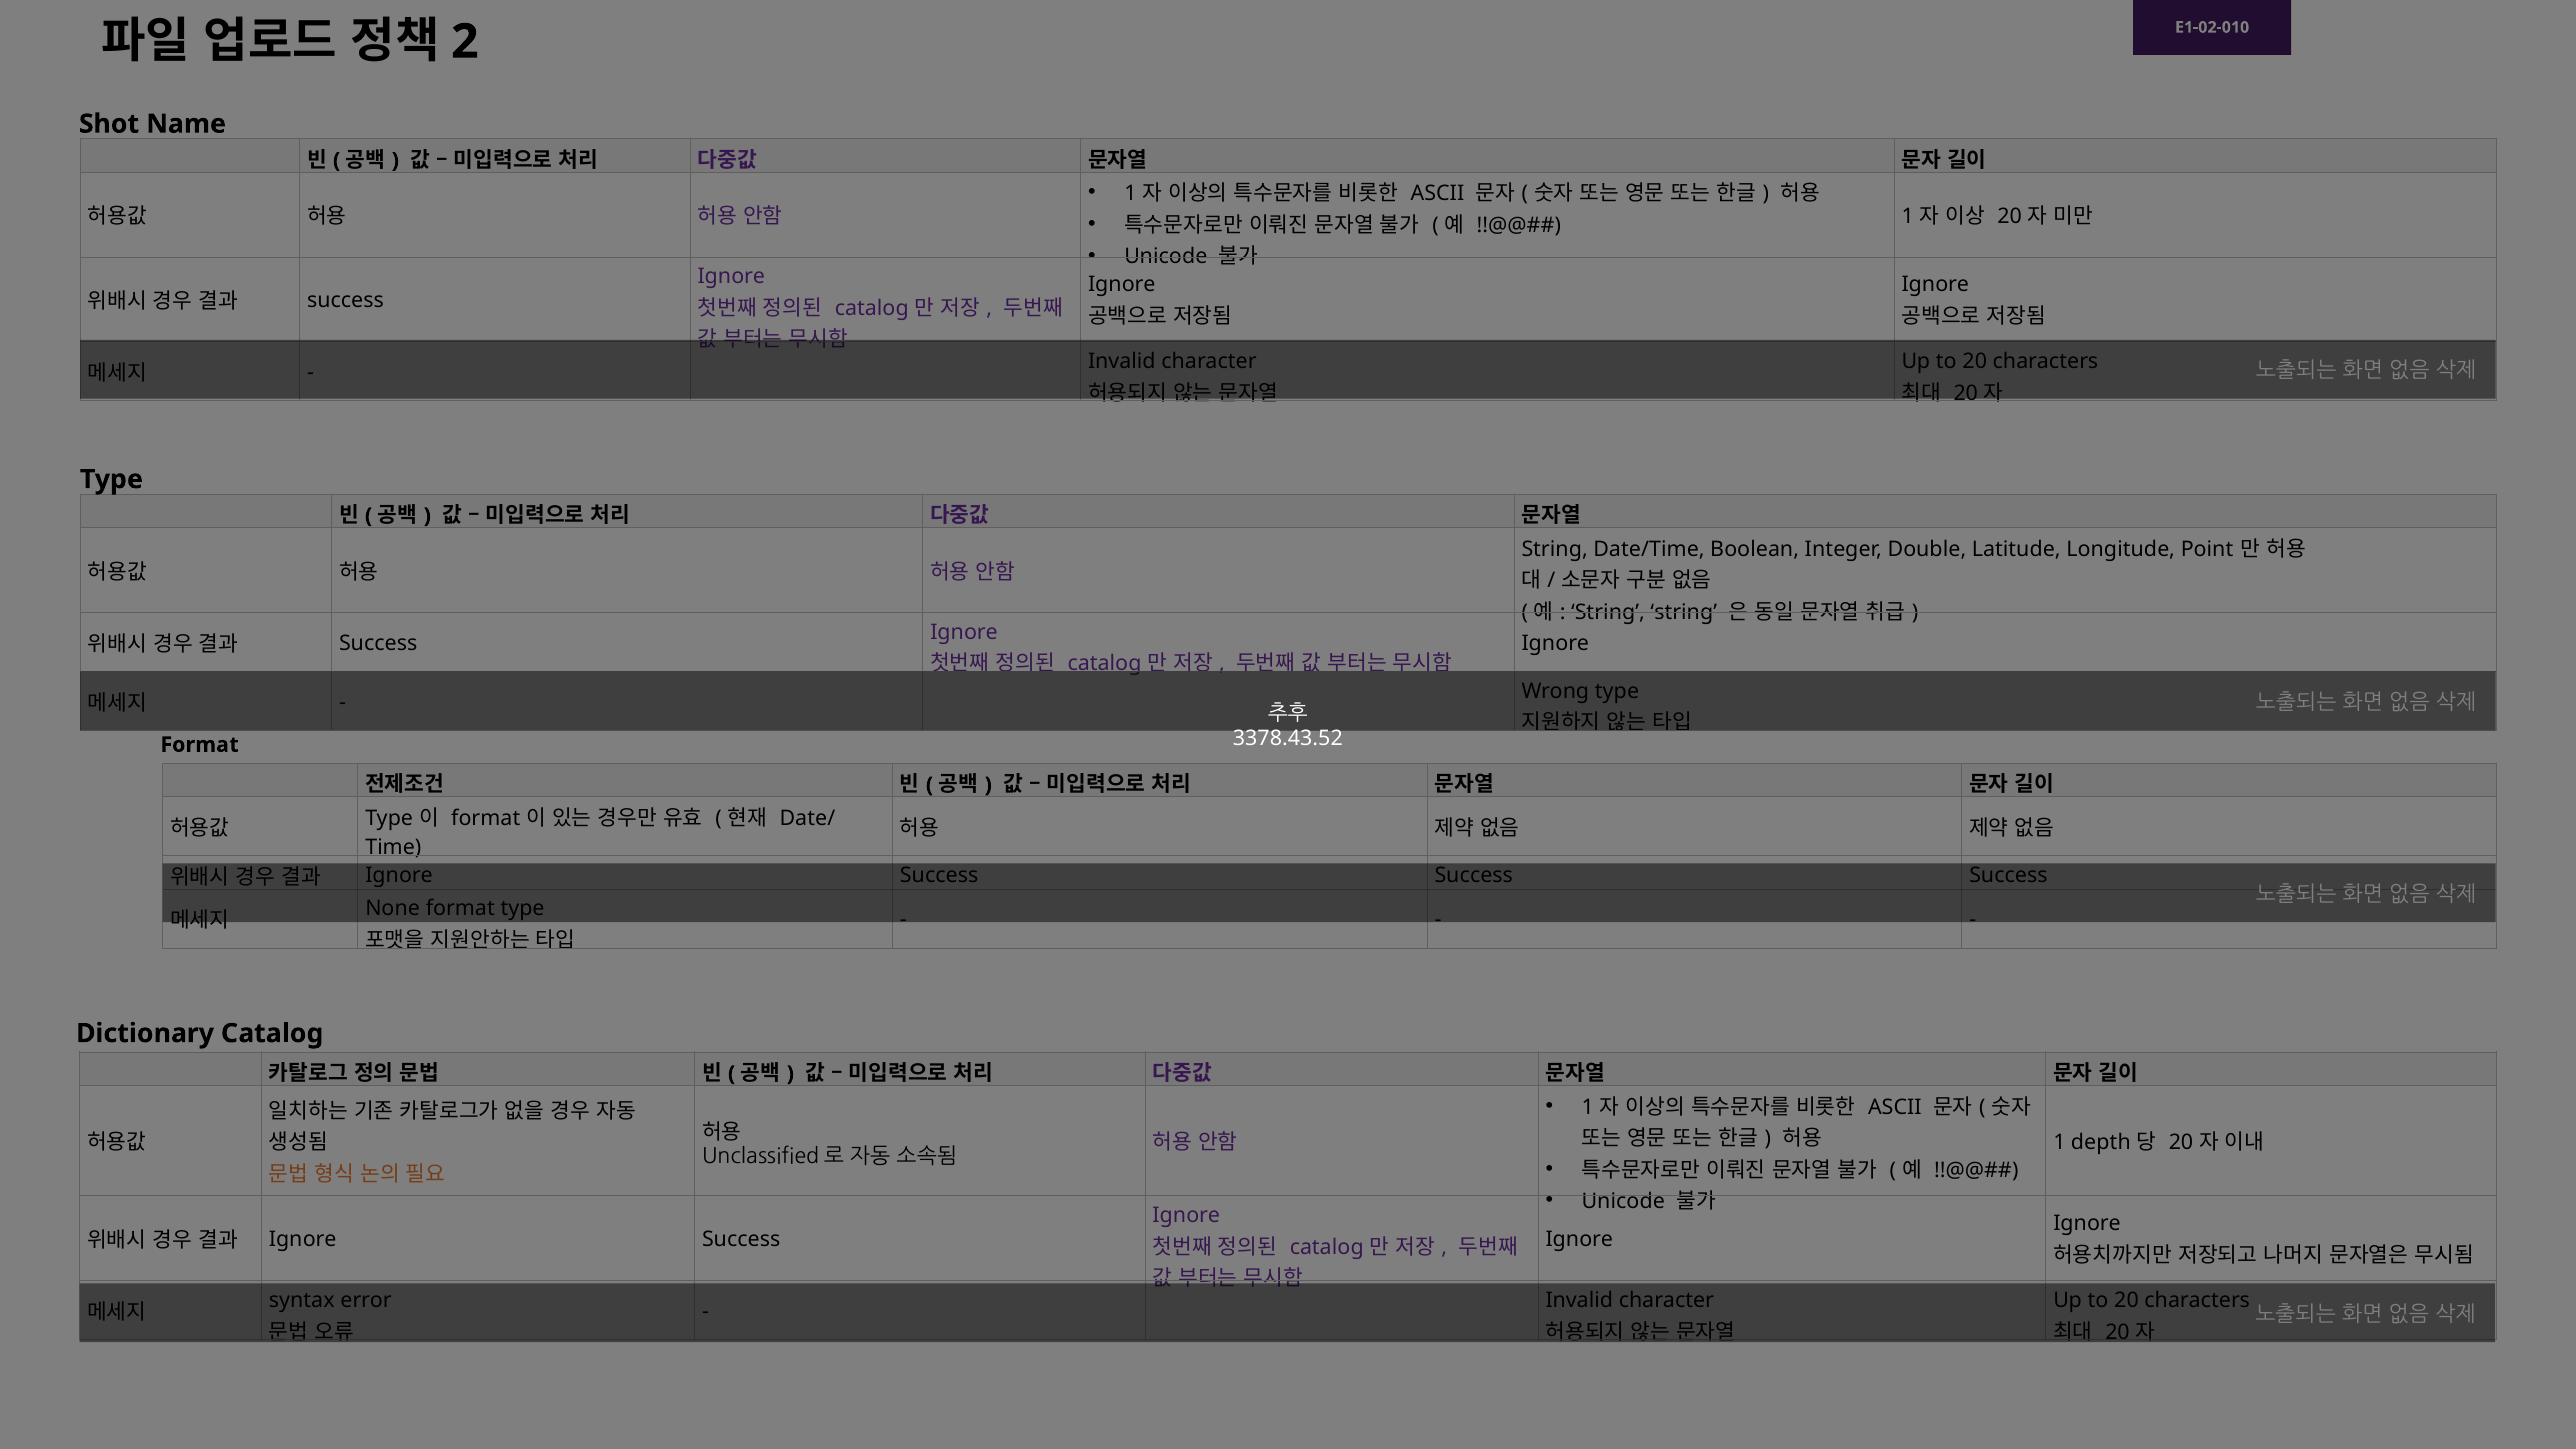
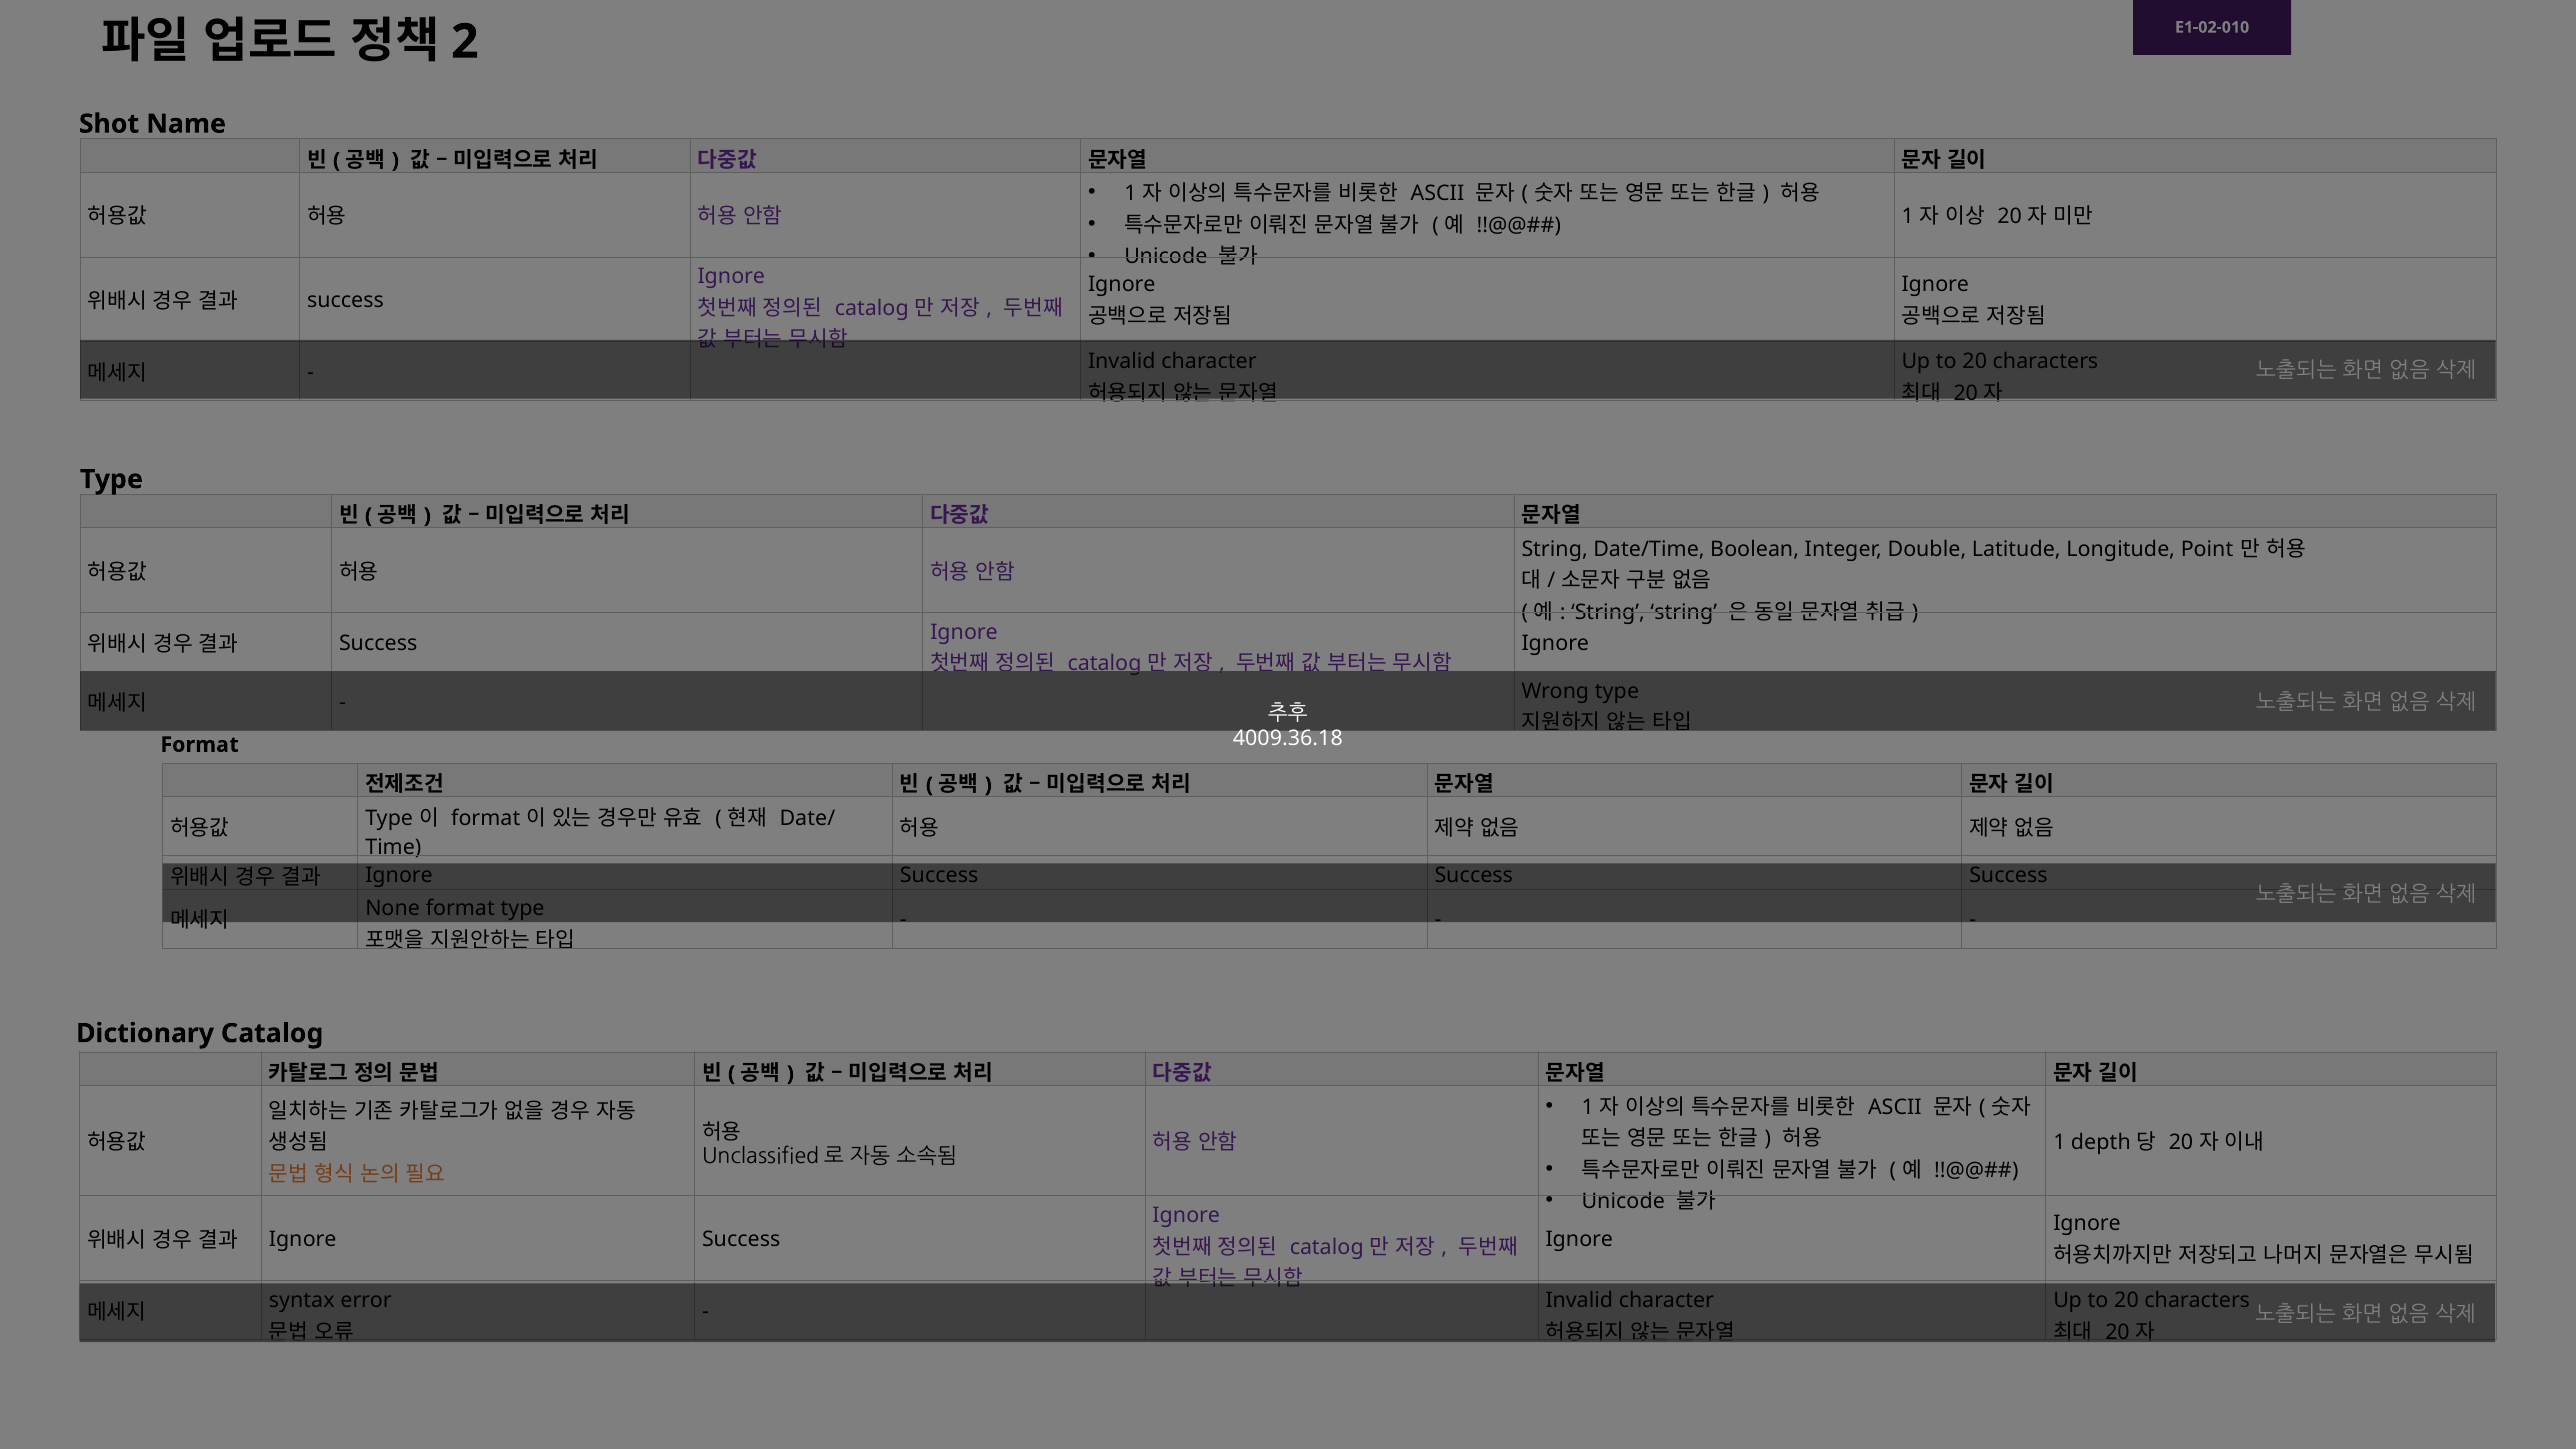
3378.43.52: 3378.43.52 -> 4009.36.18 (1288, 739)
